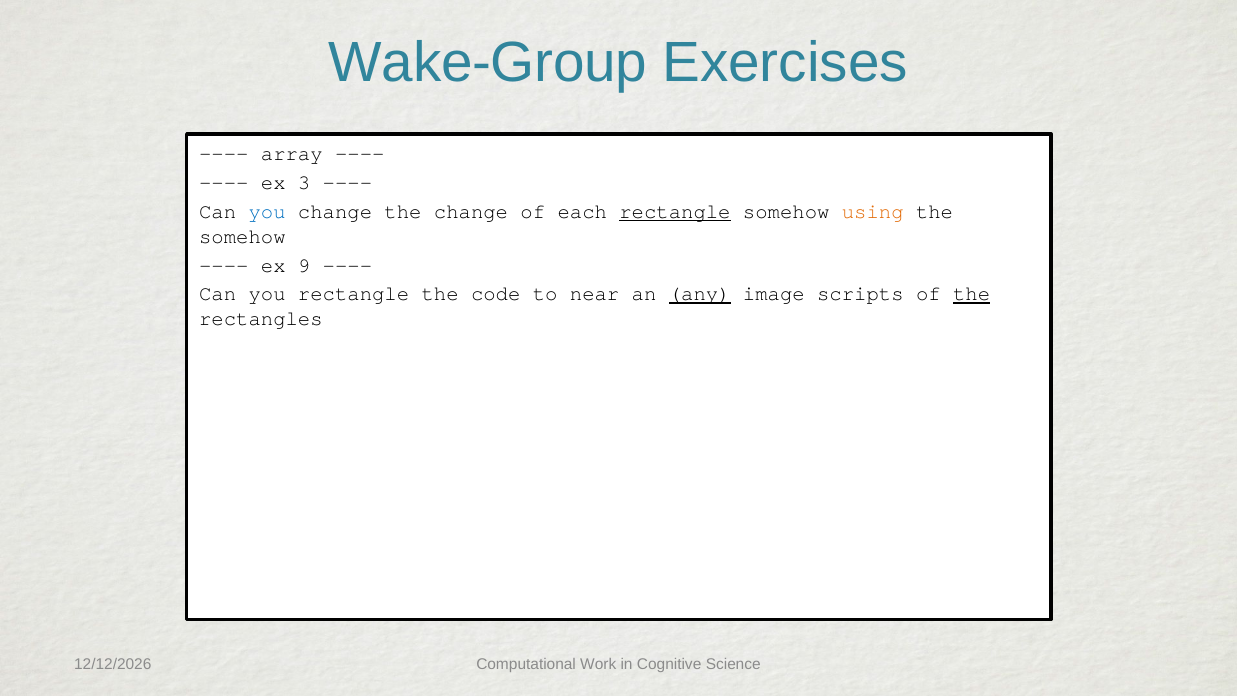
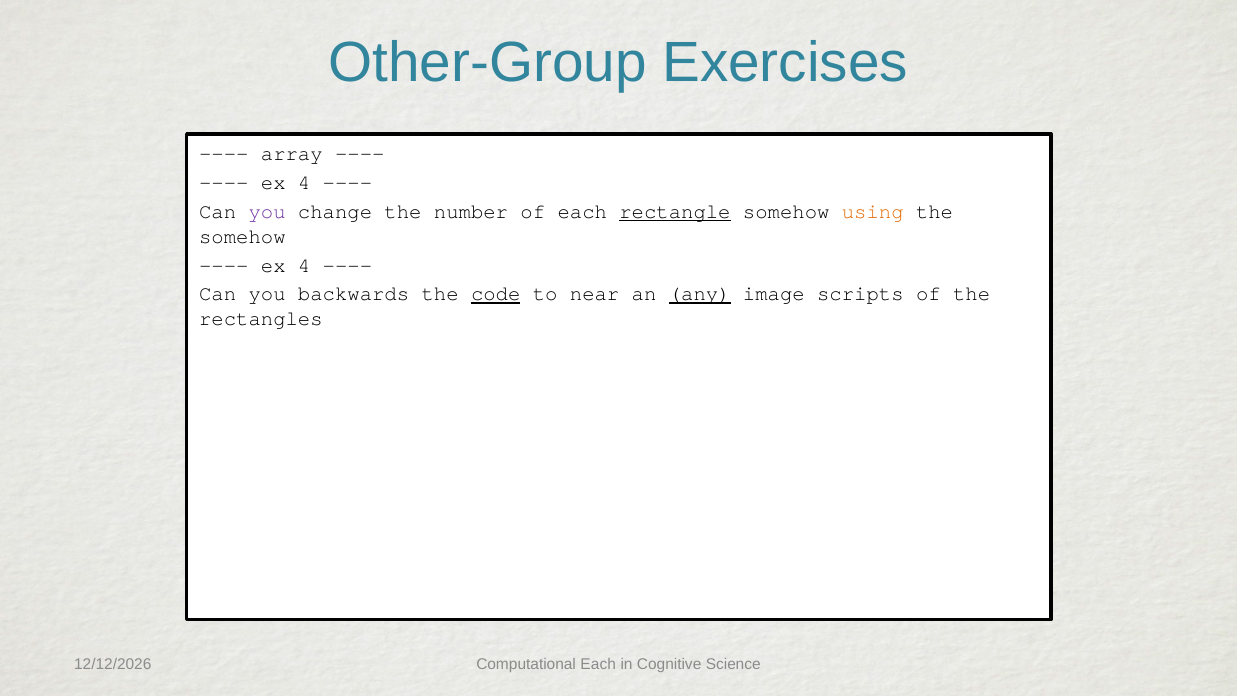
Wake-Group: Wake-Group -> Other-Group (488, 62)
3: 3 -> 4 (304, 183)
you colour: blue -> purple (267, 212)
the change: change -> number (471, 212)
9: 9 -> 4 (304, 265)
you rectangle: rectangle -> backwards (354, 294)
code underline: none -> present (496, 294)
the underline: present -> none (972, 294)
Computational Work: Work -> Each (598, 664)
